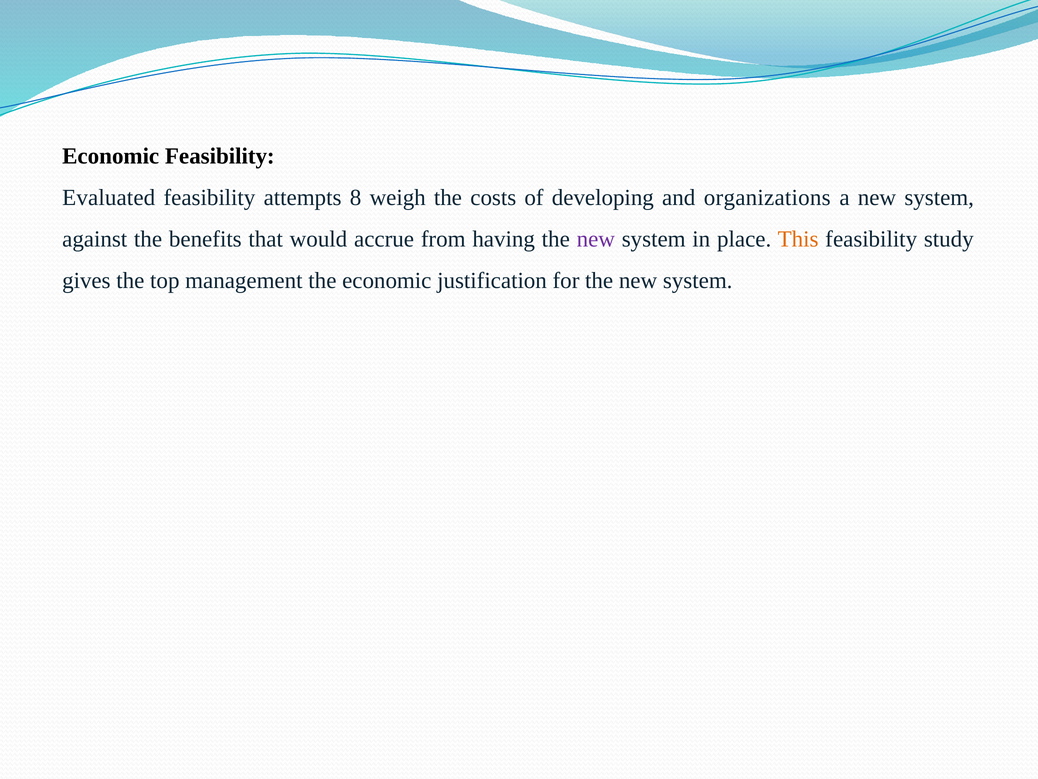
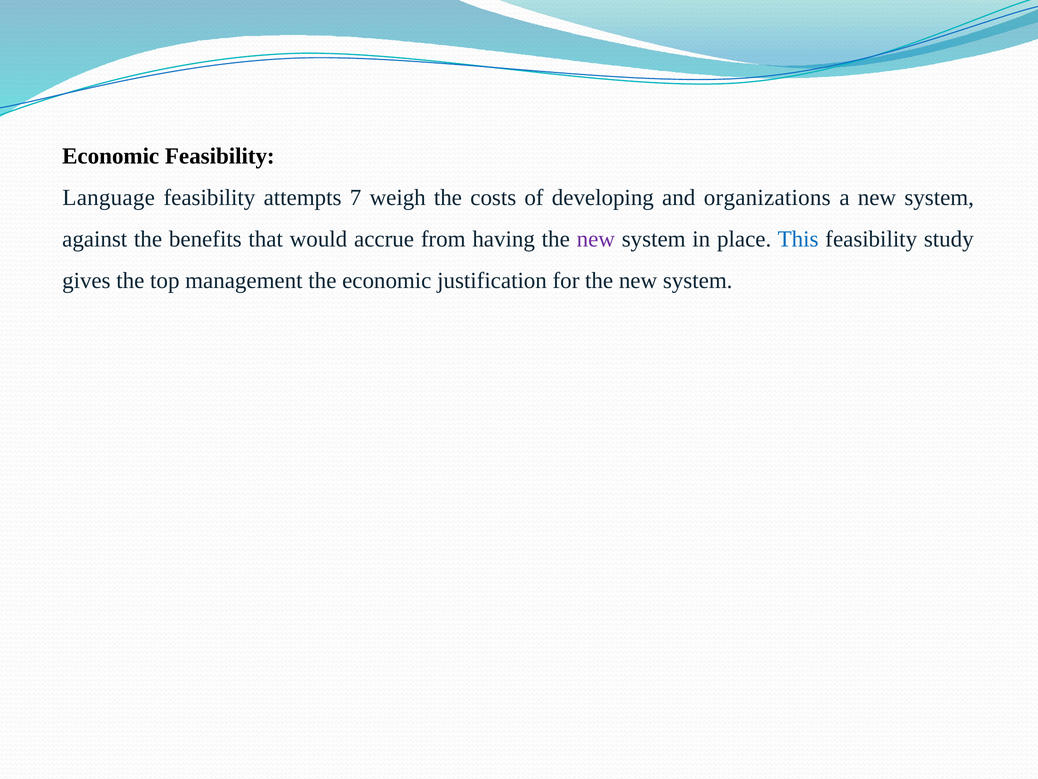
Evaluated: Evaluated -> Language (109, 198)
8: 8 -> 7 (356, 198)
This colour: orange -> blue (798, 239)
